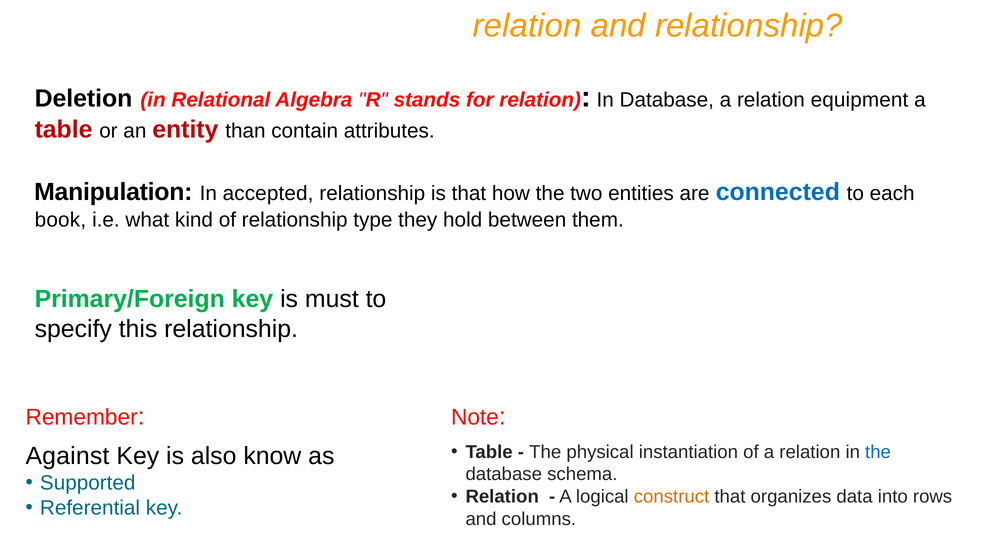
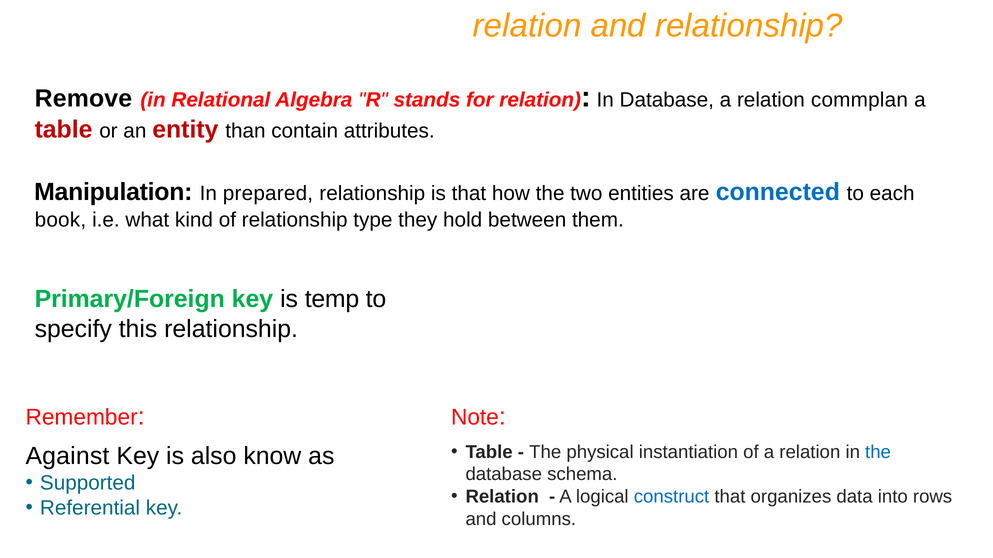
Deletion: Deletion -> Remove (83, 99)
equipment: equipment -> commplan (859, 100)
accepted: accepted -> prepared (268, 194)
must: must -> temp (332, 300)
construct colour: orange -> blue (672, 497)
